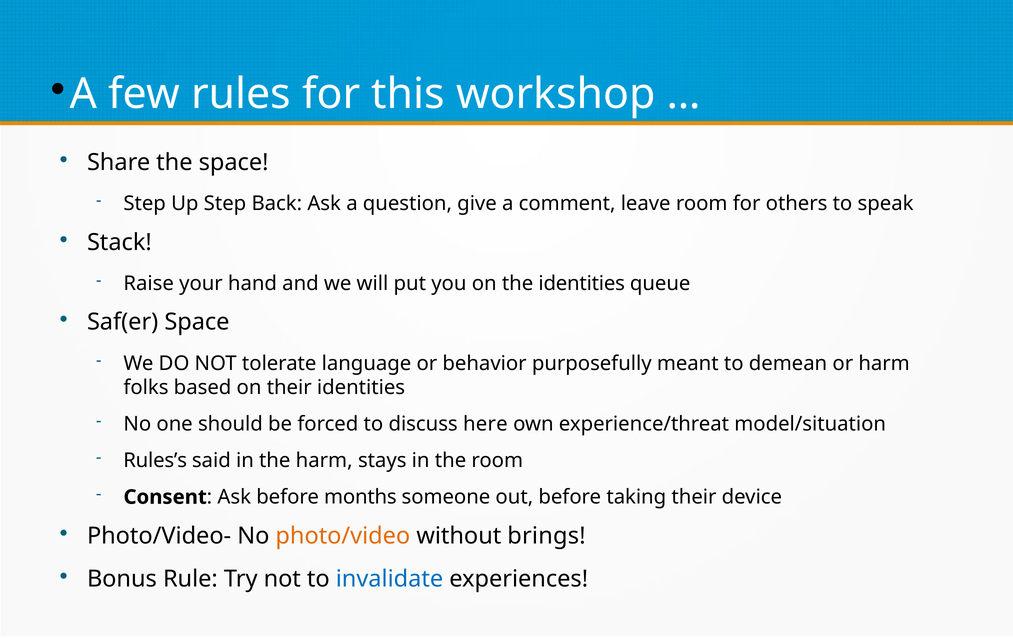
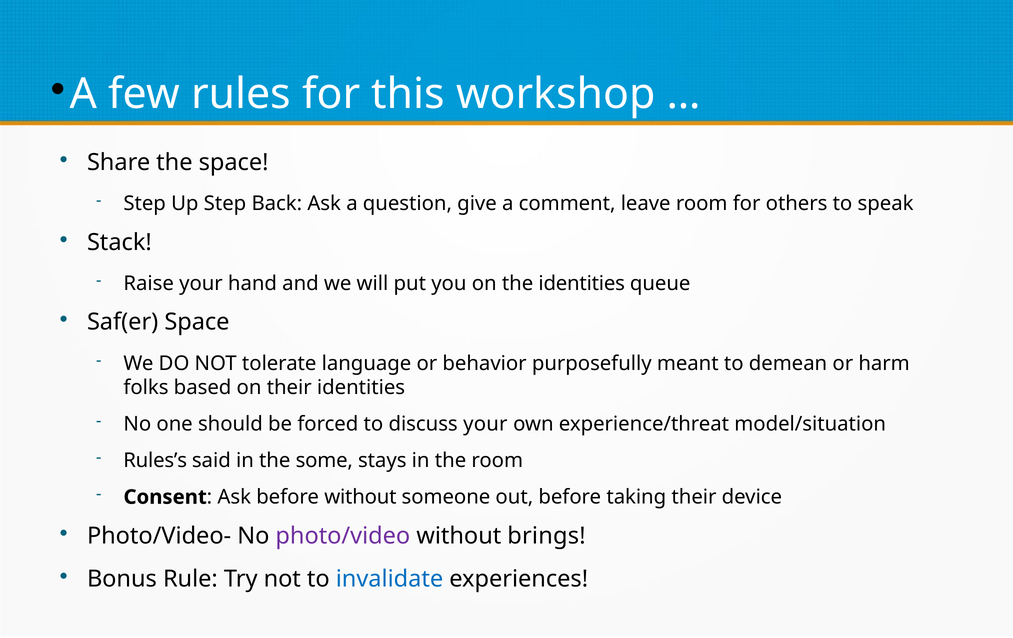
discuss here: here -> your (485, 424)
the harm: harm -> some (324, 461)
before months: months -> without (360, 497)
photo/video colour: orange -> purple (343, 536)
